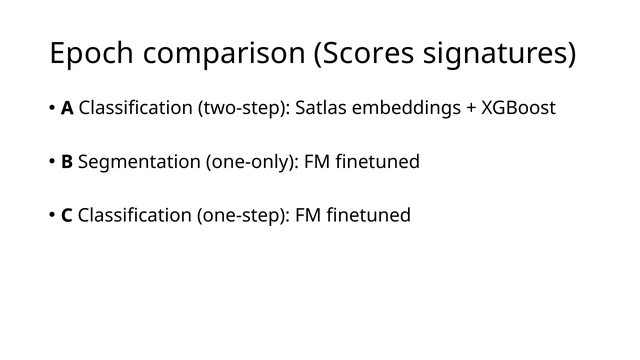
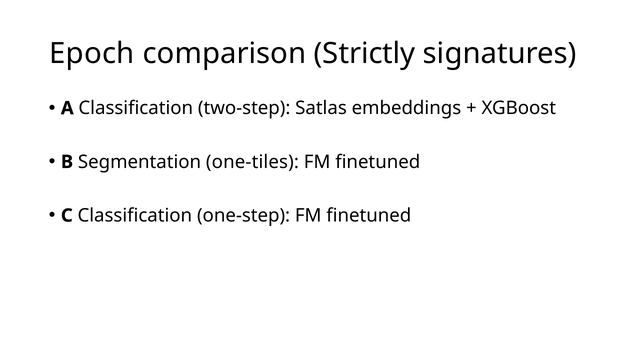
Scores: Scores -> Strictly (365, 54)
one-only: one-only -> one-tiles (252, 162)
